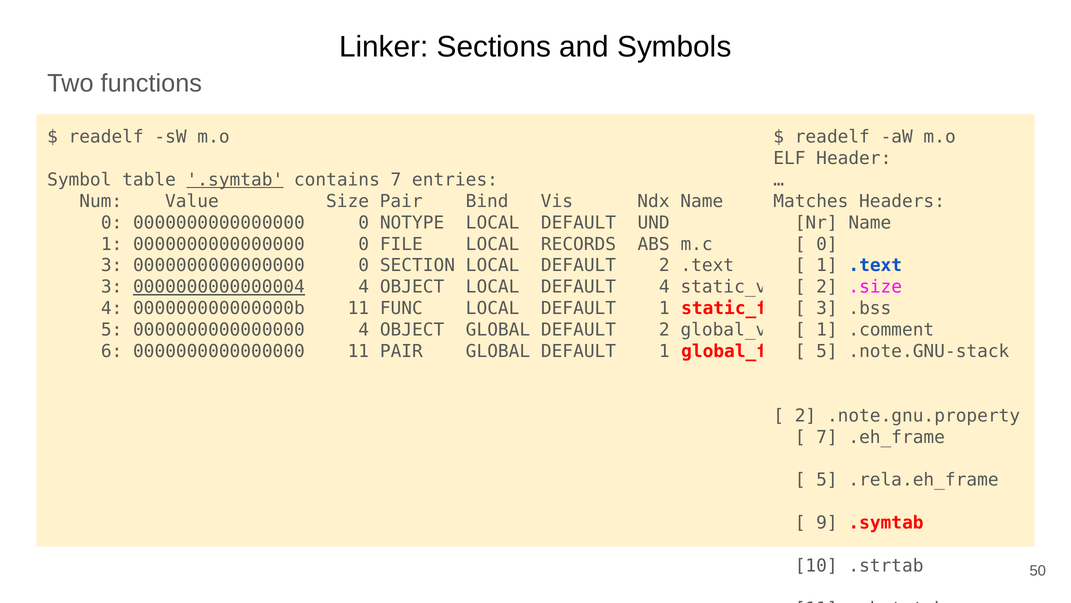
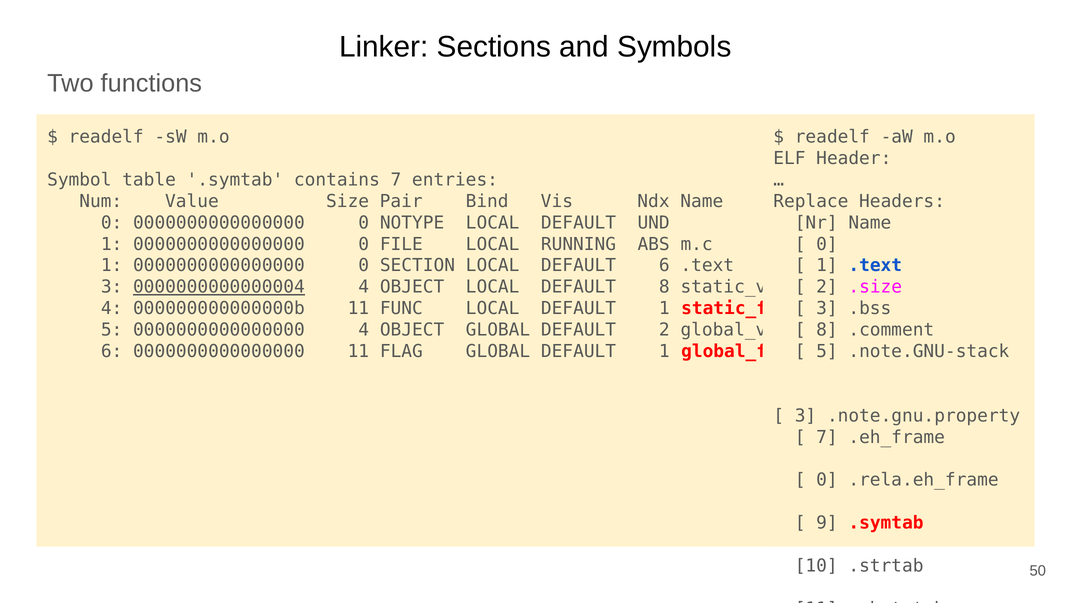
.symtab underline: present -> none (235, 180)
Matches: Matches -> Replace (811, 201)
RECORDS: RECORDS -> RUNNING (578, 244)
3: 3 -> 1 (112, 265)
LOCAL DEFAULT 2: 2 -> 6 (664, 265)
DEFAULT 4: 4 -> 8 (664, 287)
1: 1 -> 8 (827, 330)
11 PAIR: PAIR -> FLAG (401, 351)
2: 2 -> 3 (805, 415)
5: 5 -> 0 (827, 480)
